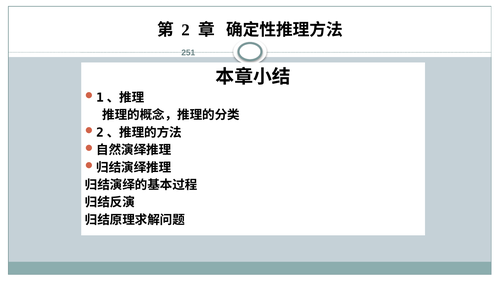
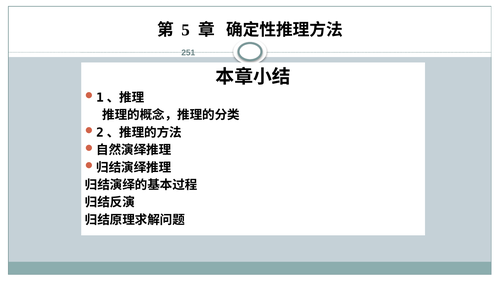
2: 2 -> 5 (186, 30)
